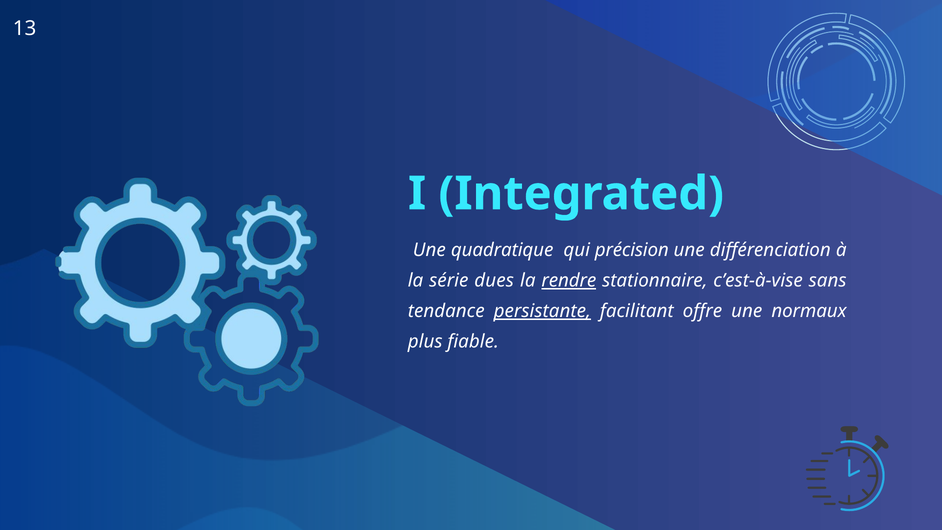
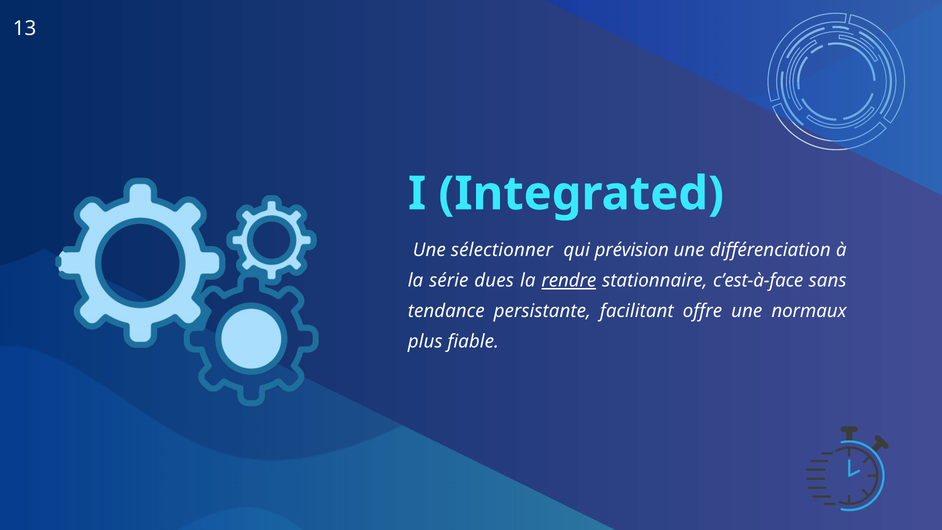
quadratique: quadratique -> sélectionner (502, 250)
précision: précision -> prévision (632, 250)
c’est-à-vise: c’est-à-vise -> c’est-à-face (758, 281)
persistante underline: present -> none (542, 311)
